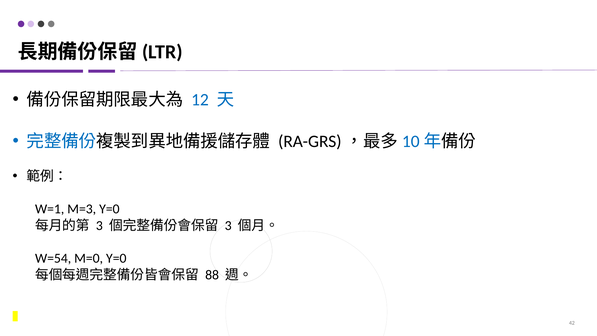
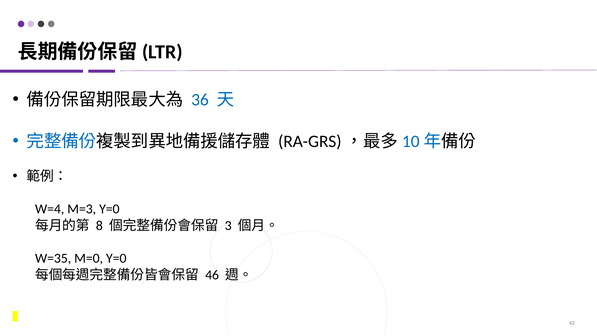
12: 12 -> 36 (200, 100)
W=1: W=1 -> W=4 (50, 209)
3: 3 -> 8 (99, 225)
W=54: W=54 -> W=35 (53, 258)
88: 88 -> 46 (212, 275)
